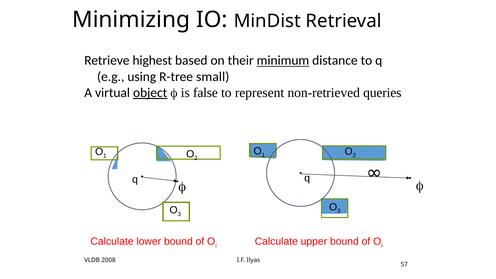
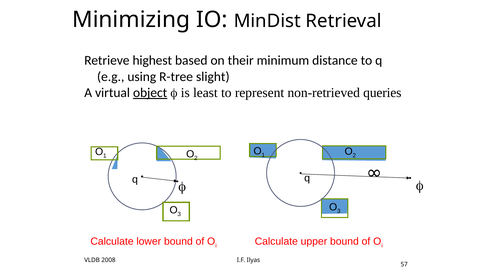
minimum underline: present -> none (283, 60)
small: small -> slight (213, 77)
false: false -> least (205, 93)
